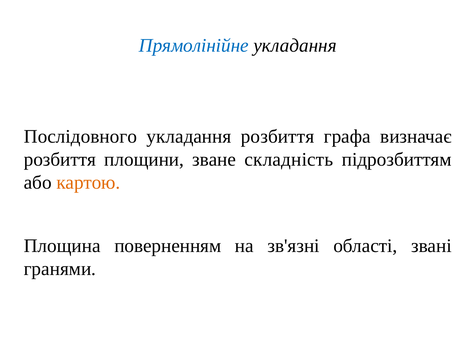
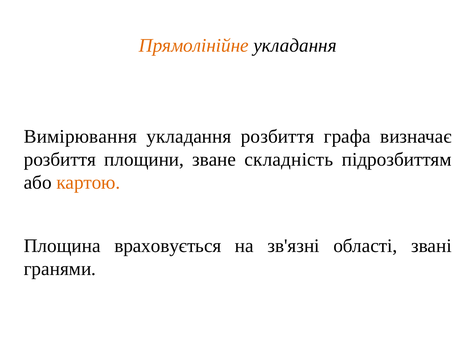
Прямолінійне colour: blue -> orange (194, 45)
Послідовного: Послідовного -> Вимірювання (80, 137)
поверненням: поверненням -> враховується (168, 246)
